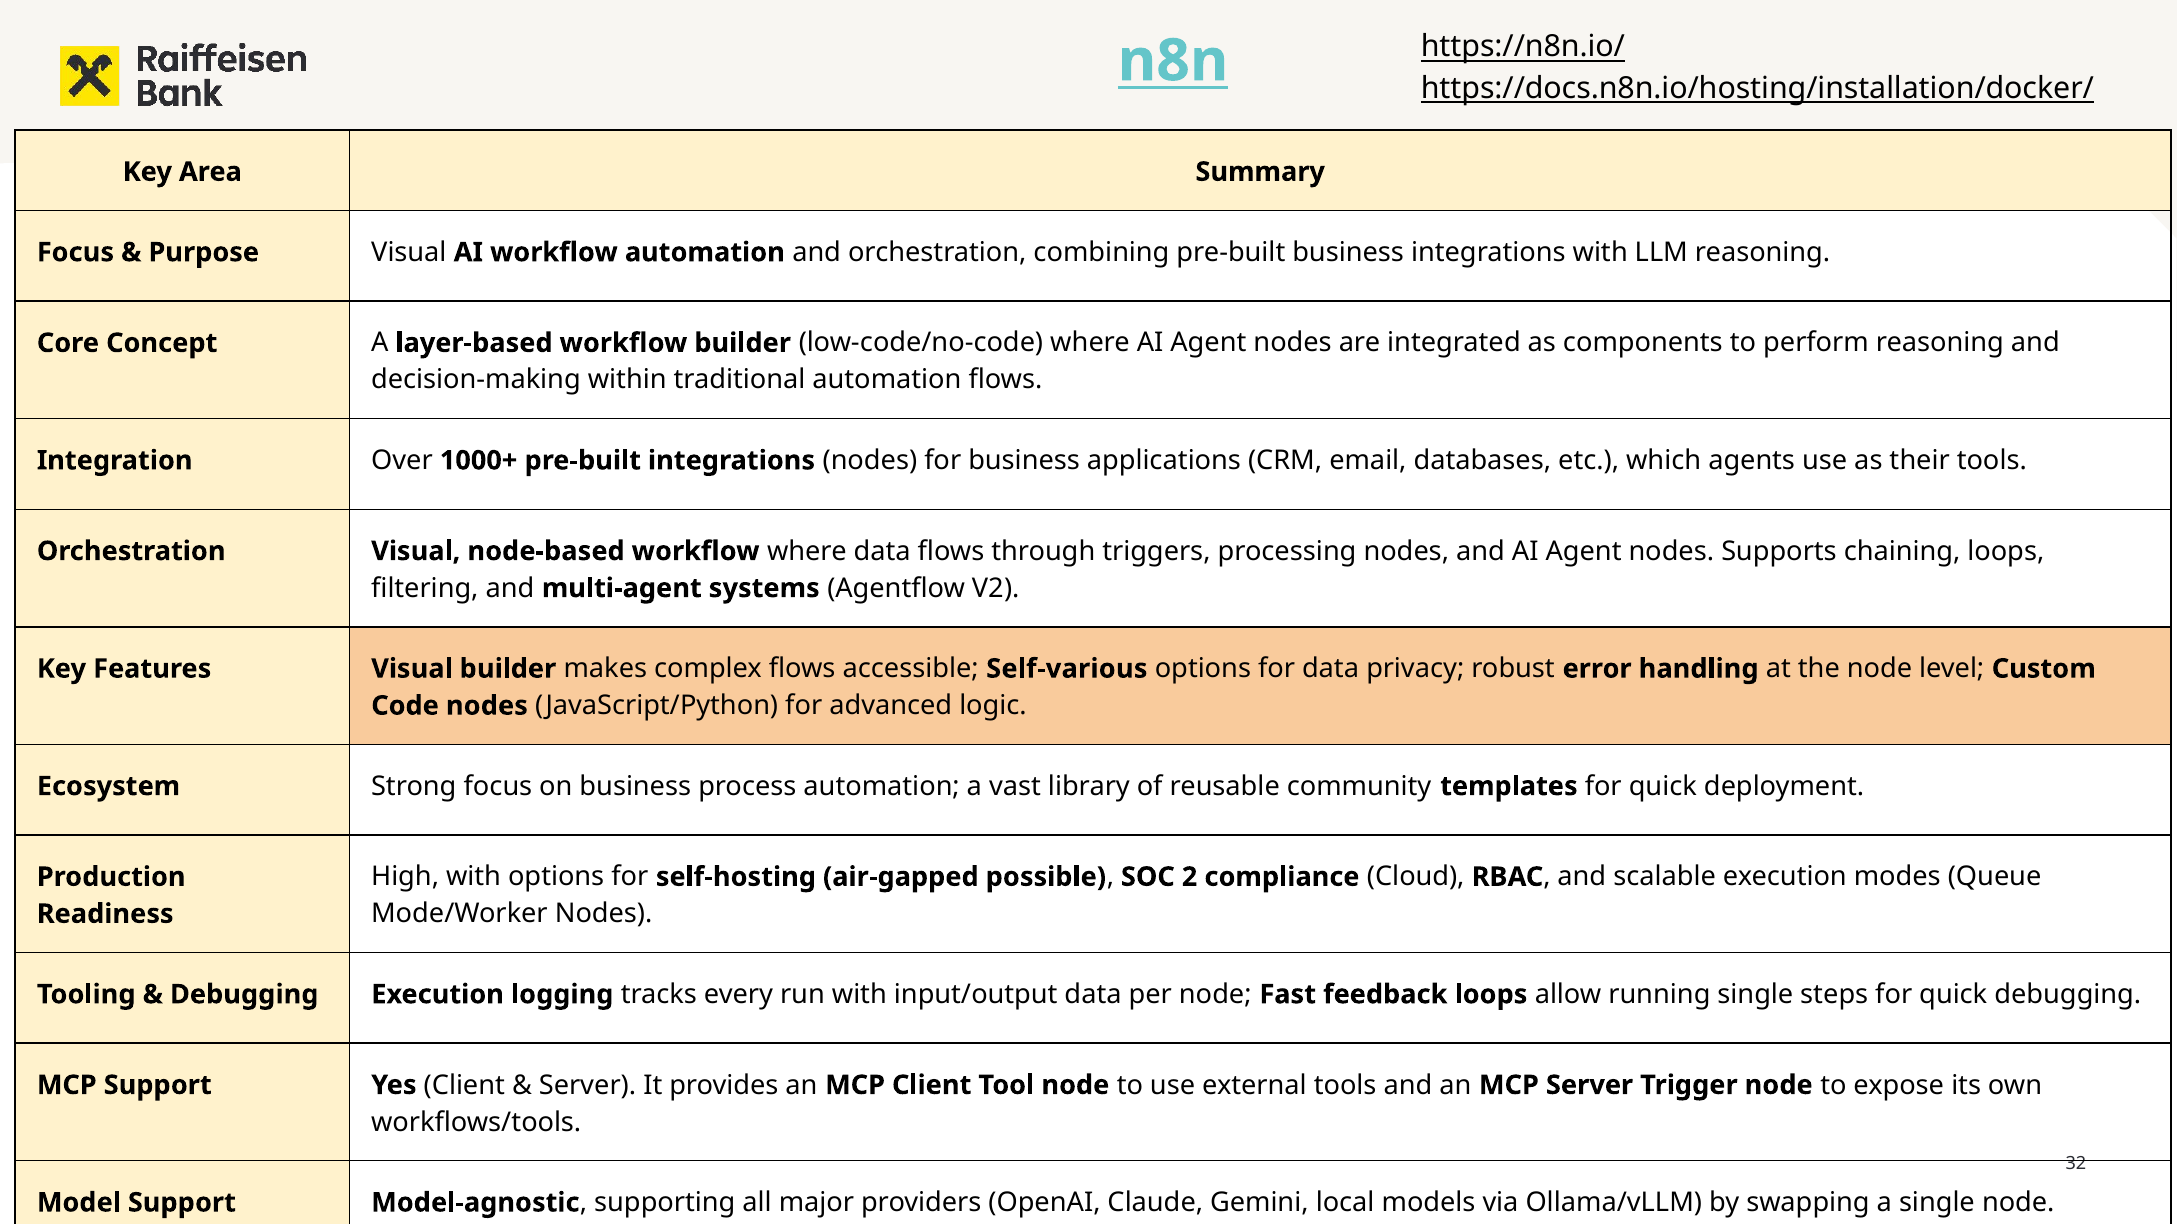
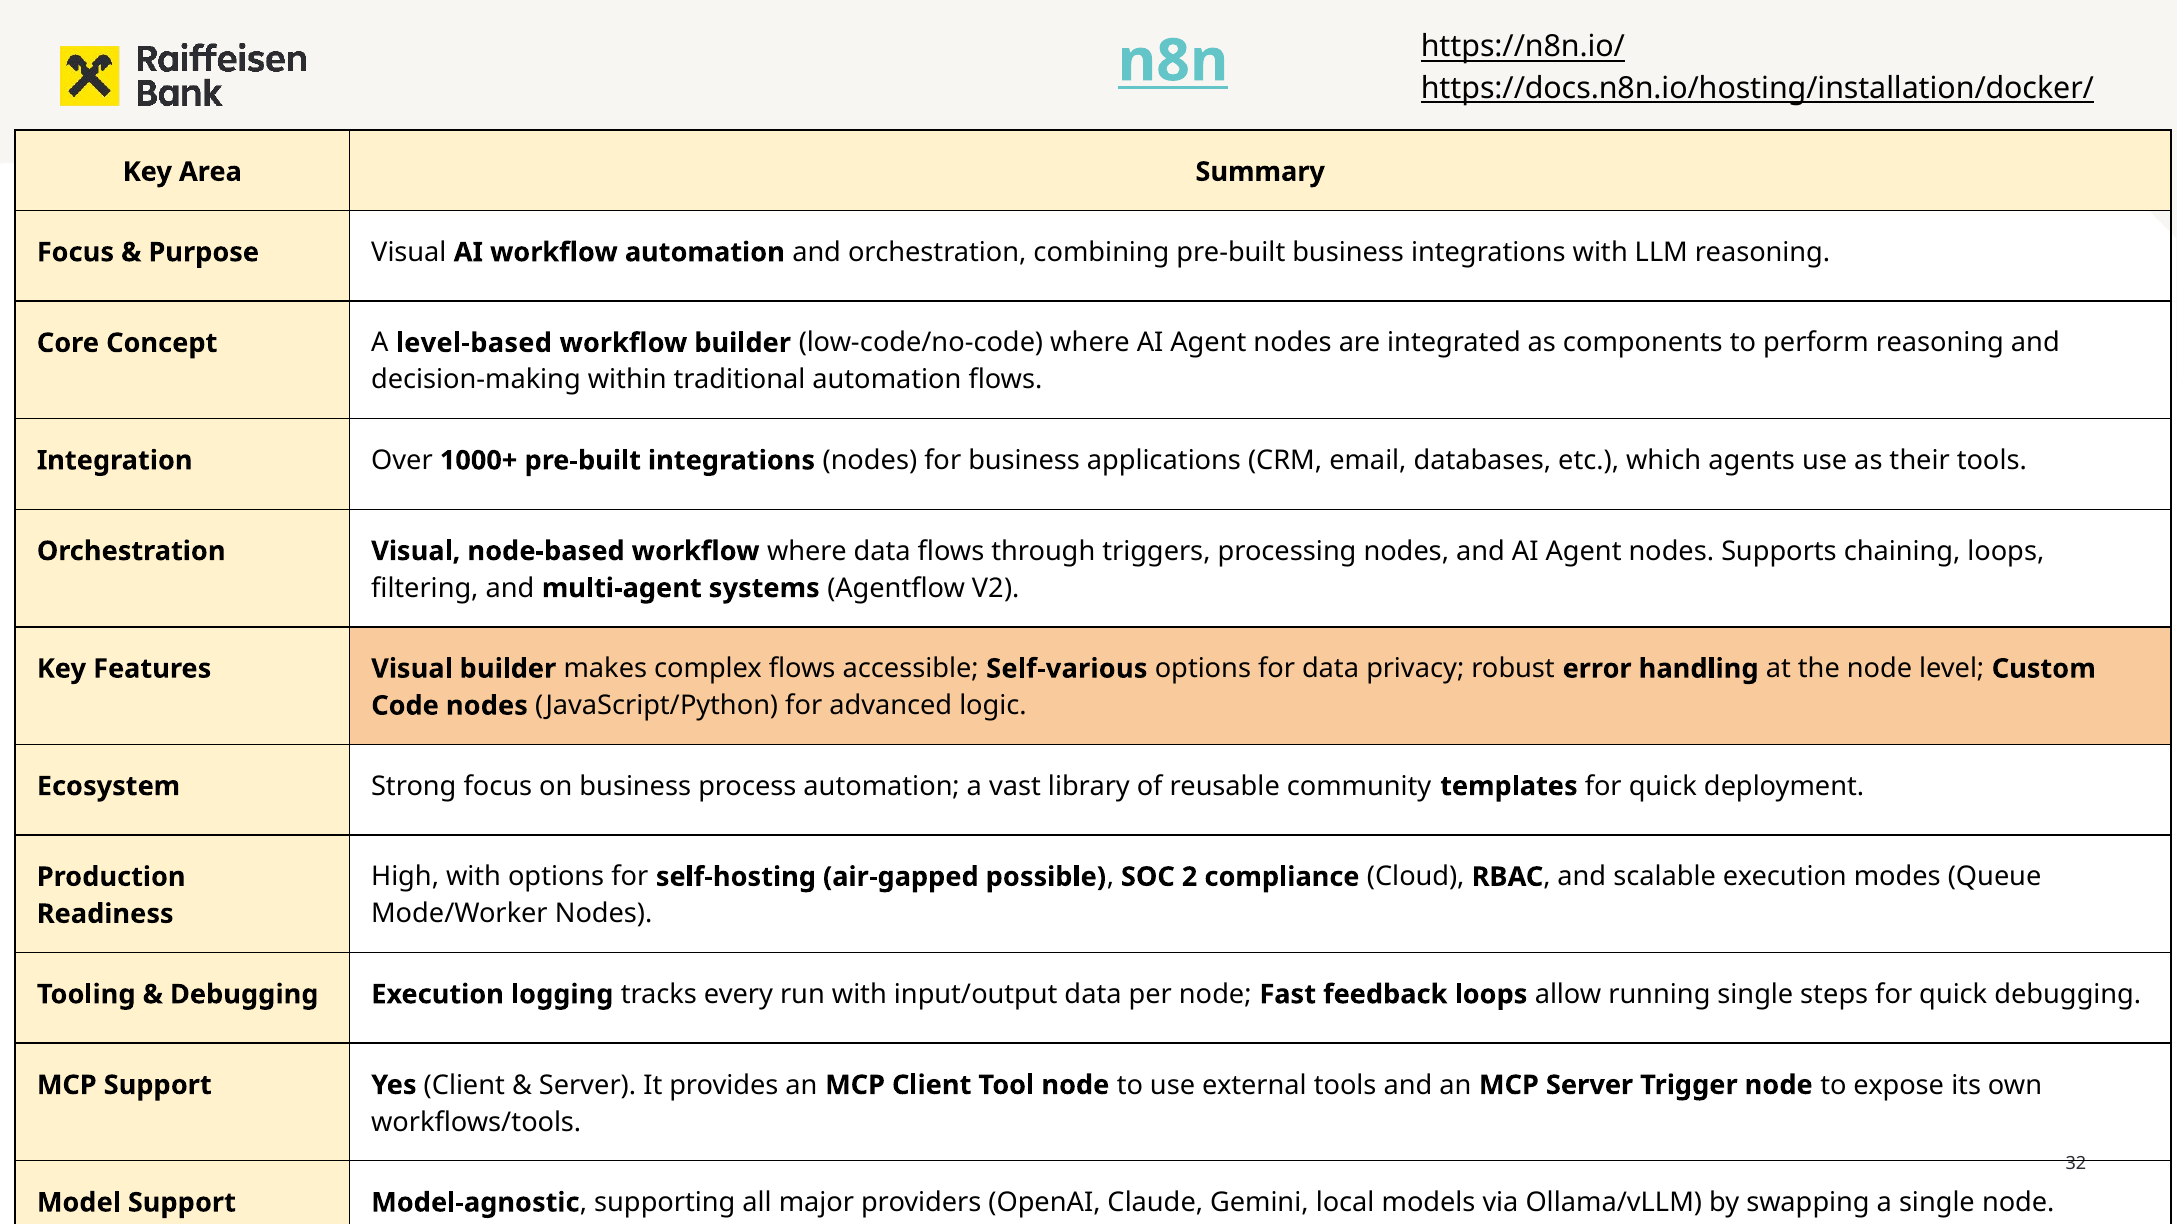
layer-based: layer-based -> level-based (474, 343)
